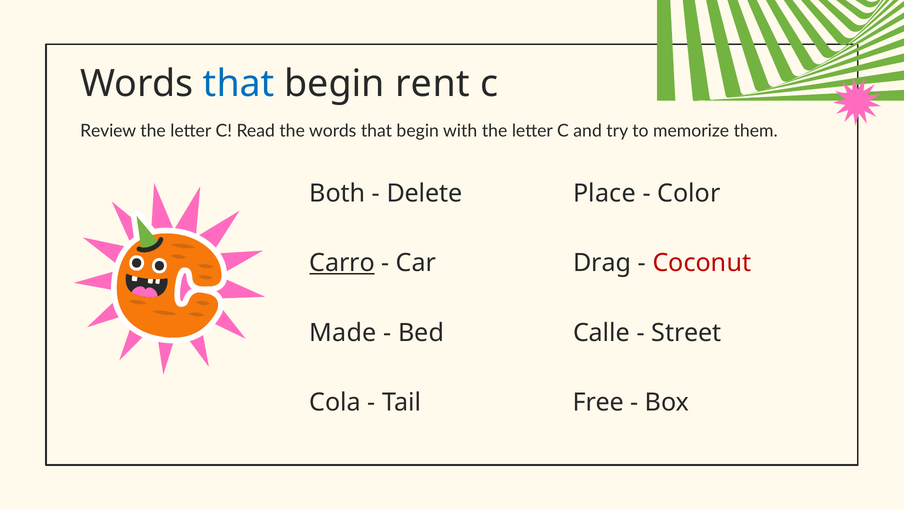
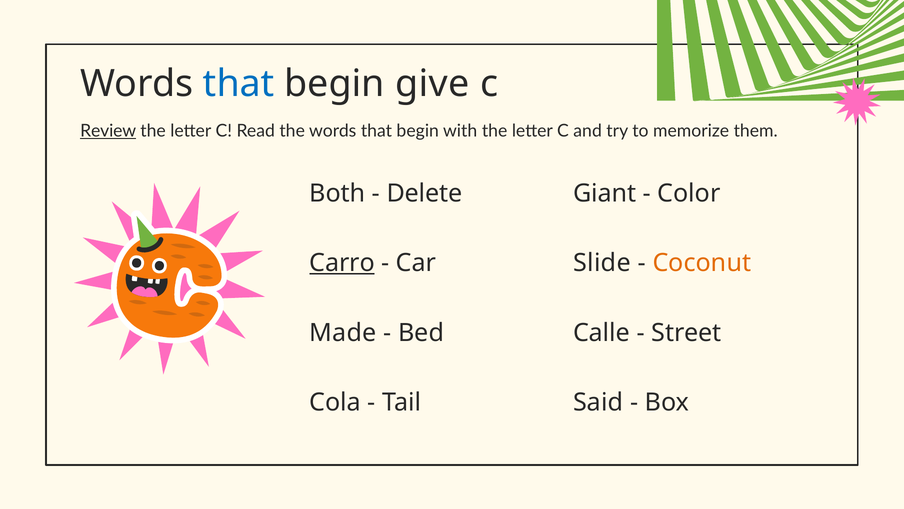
rent: rent -> give (432, 84)
Review underline: none -> present (108, 131)
Place: Place -> Giant (605, 193)
Drag: Drag -> Slide (602, 263)
Coconut colour: red -> orange (702, 263)
Free: Free -> Said (598, 402)
